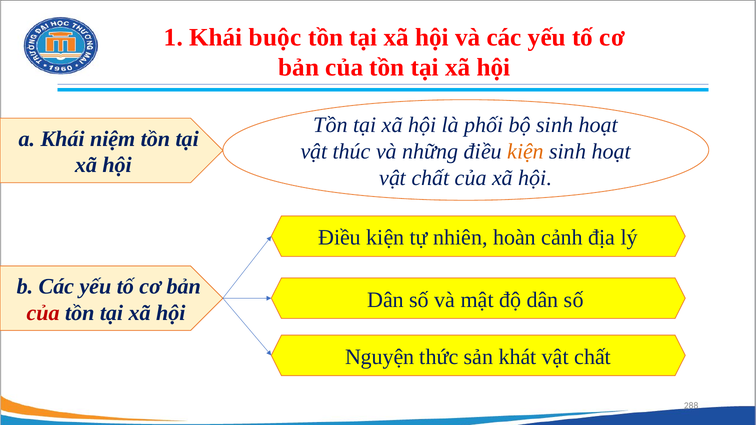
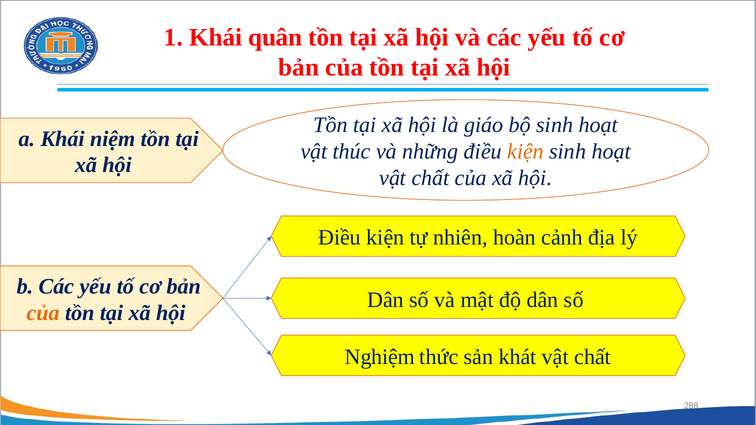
buộc: buộc -> quân (275, 37)
phối: phối -> giáo (484, 125)
của colour: red -> orange (43, 313)
Nguyện: Nguyện -> Nghiệm (380, 357)
